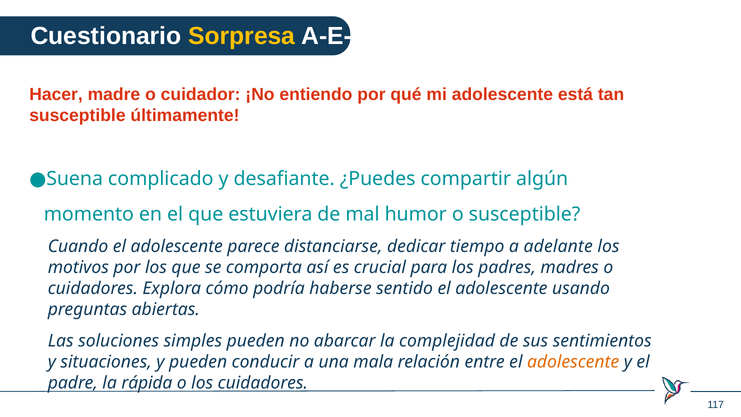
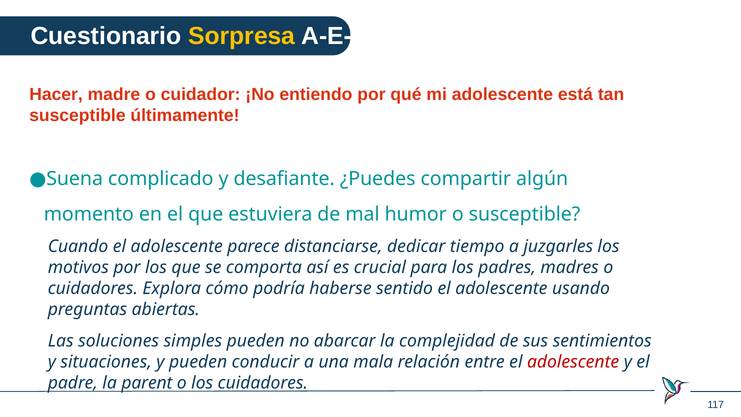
adelante: adelante -> juzgarles (558, 246)
adolescente colour: orange -> red (573, 362)
rápida: rápida -> parent (147, 383)
